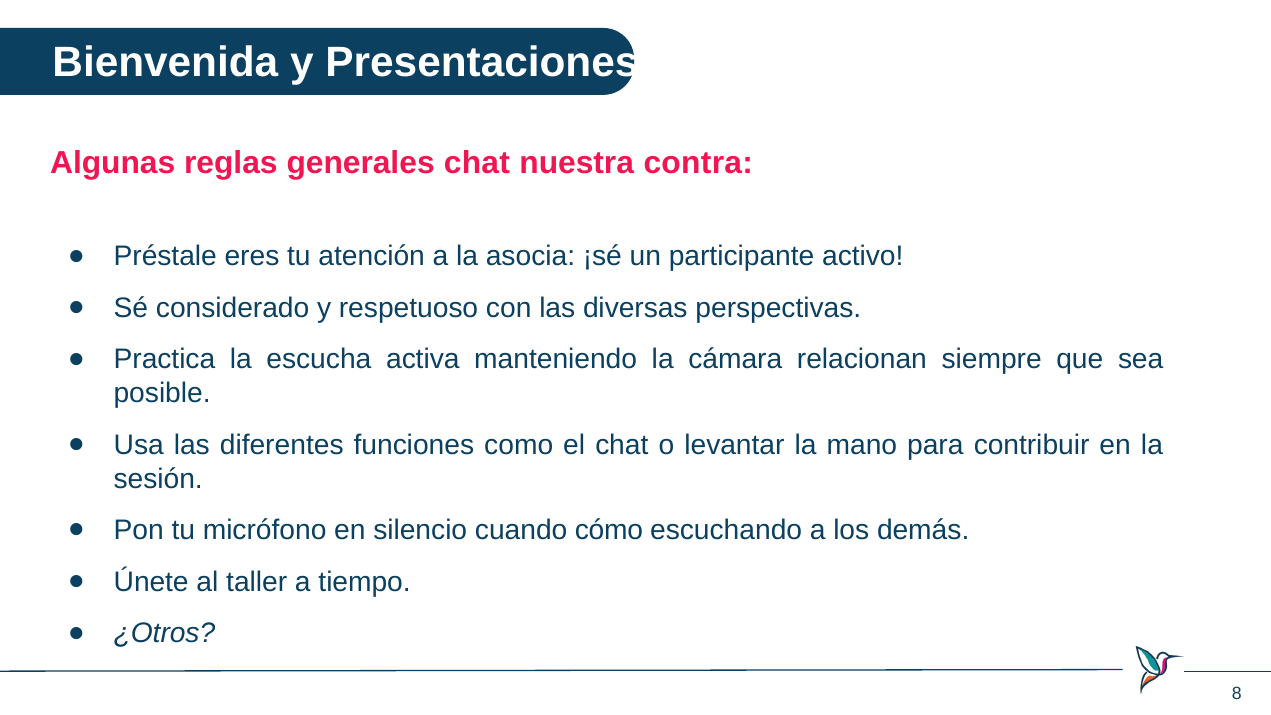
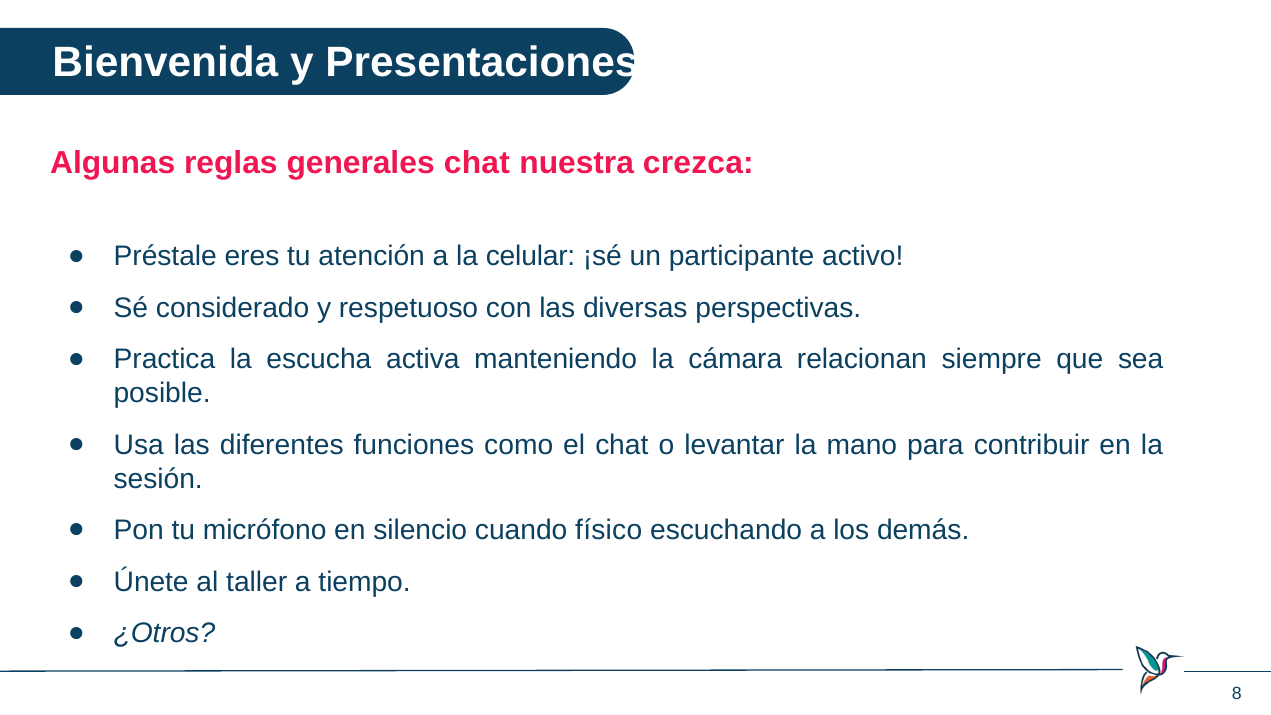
contra: contra -> crezca (698, 163)
asocia: asocia -> celular (531, 256)
cómo: cómo -> físico (609, 530)
